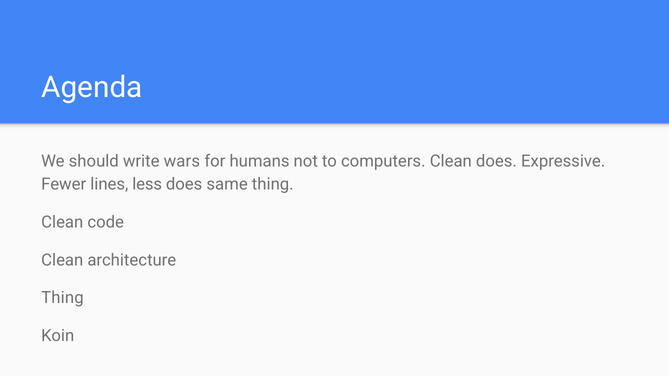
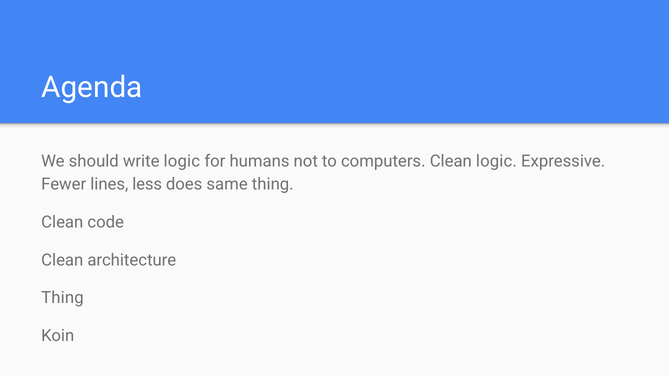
write wars: wars -> logic (182, 161)
Clean does: does -> logic (496, 161)
